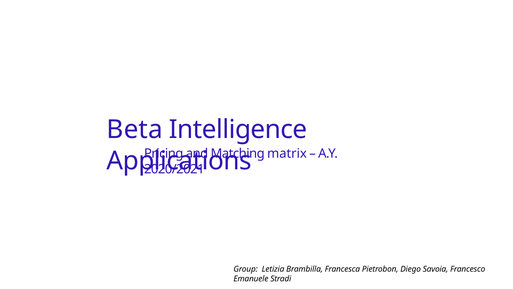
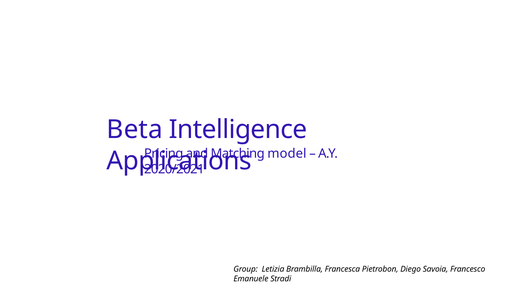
matrix: matrix -> model (287, 153)
